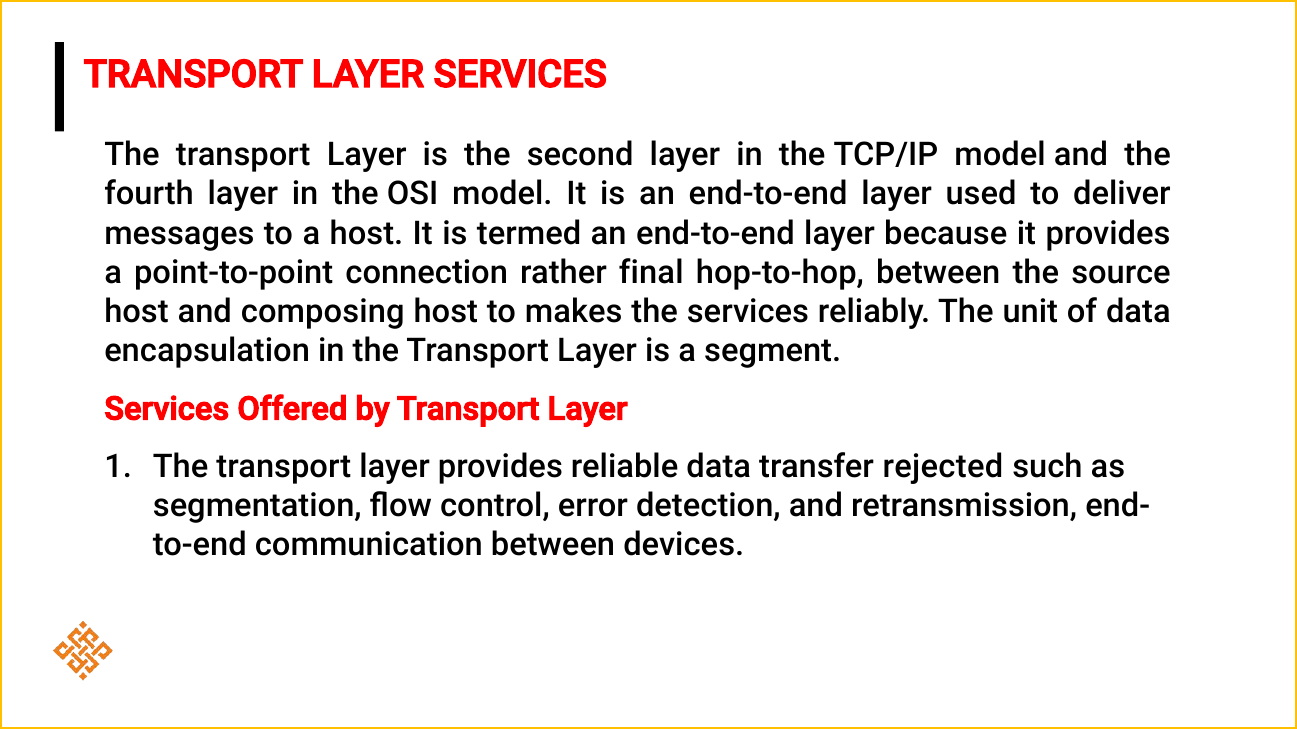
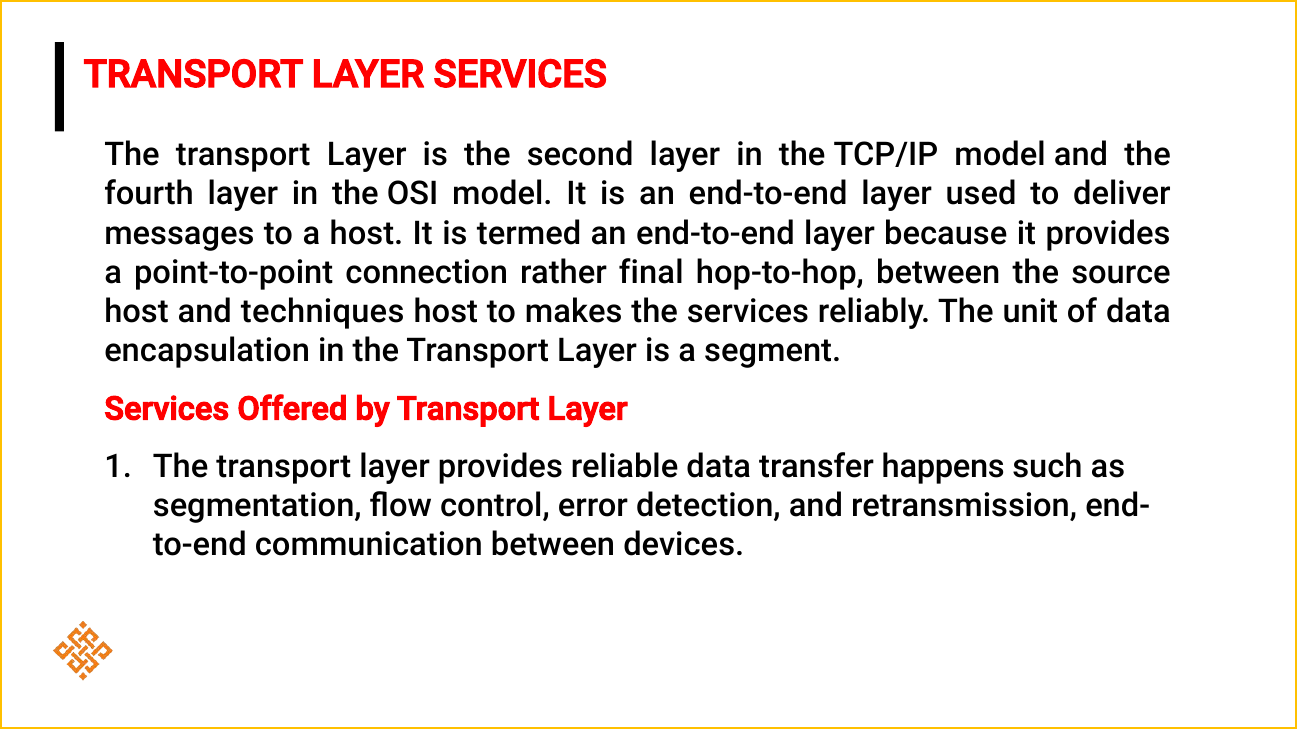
composing: composing -> techniques (323, 312)
rejected: rejected -> happens (943, 467)
